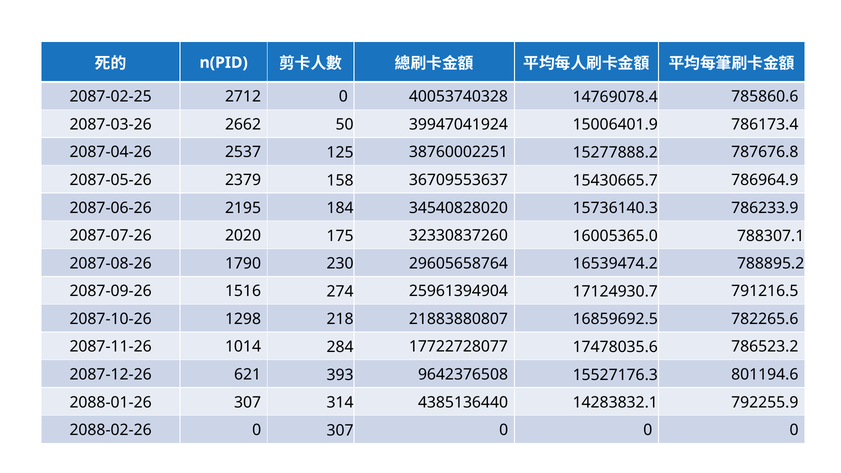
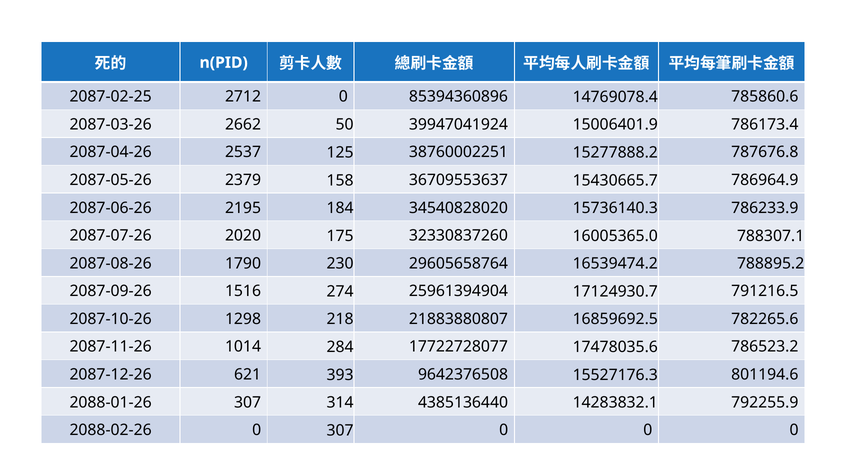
40053740328: 40053740328 -> 85394360896 (458, 97)
